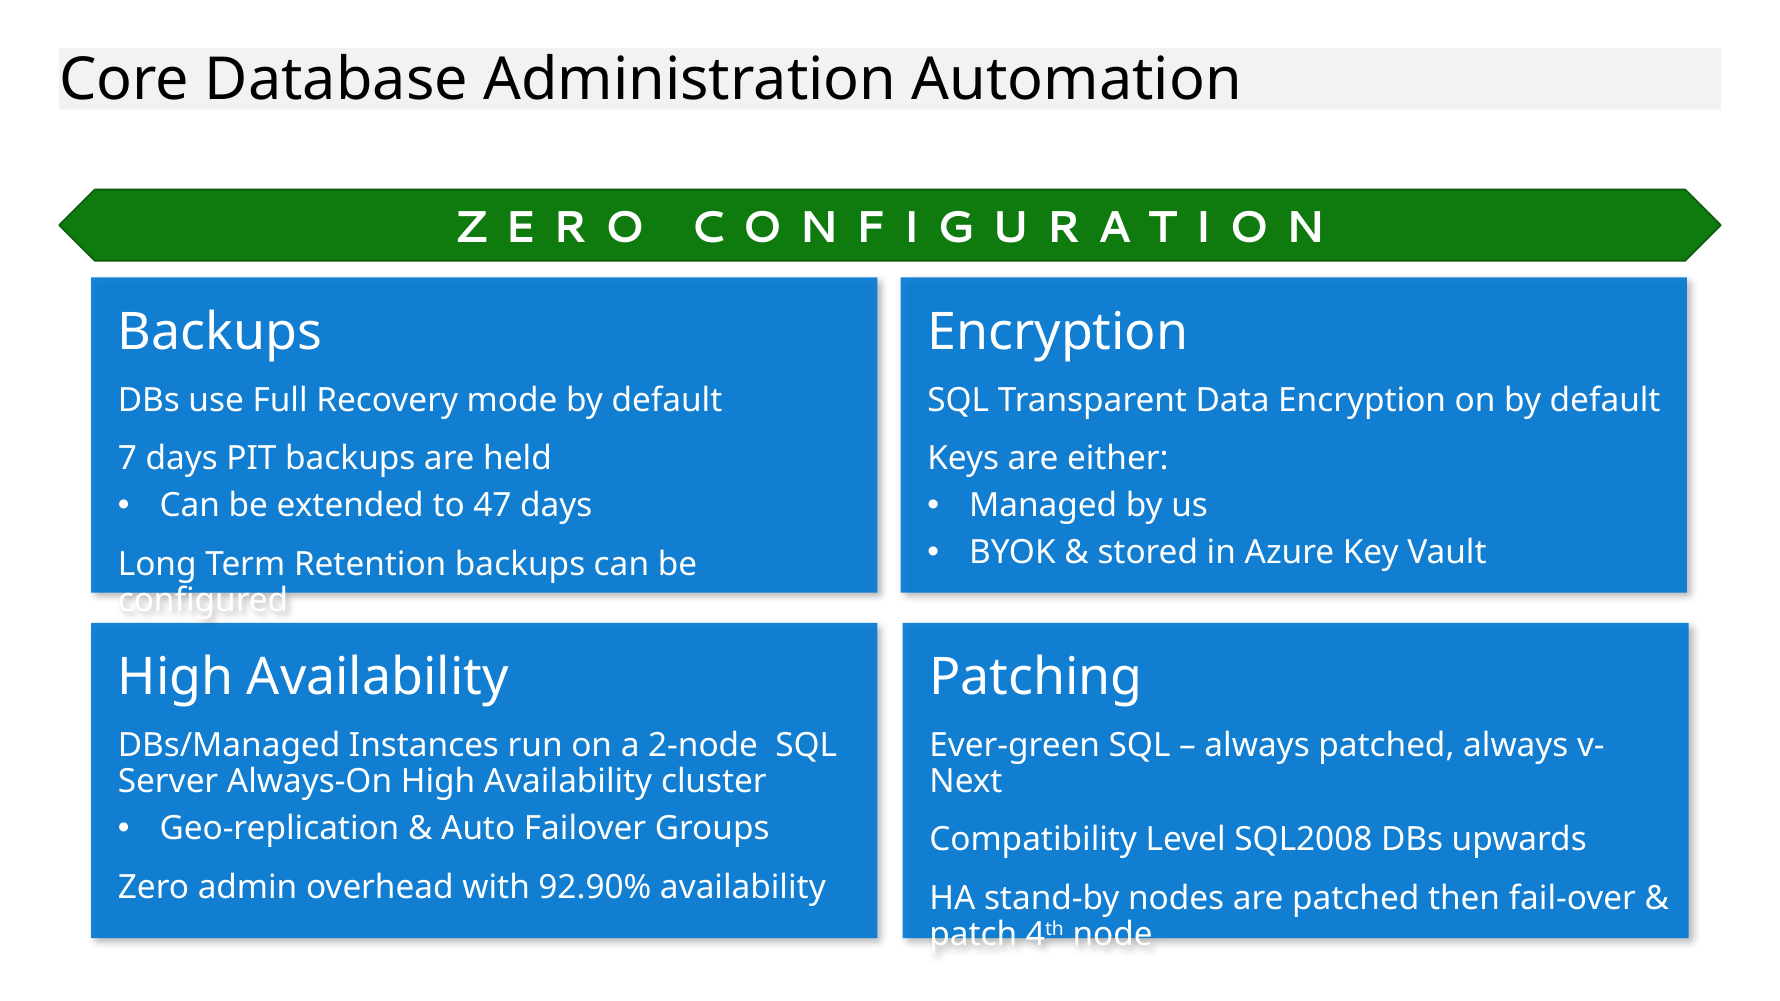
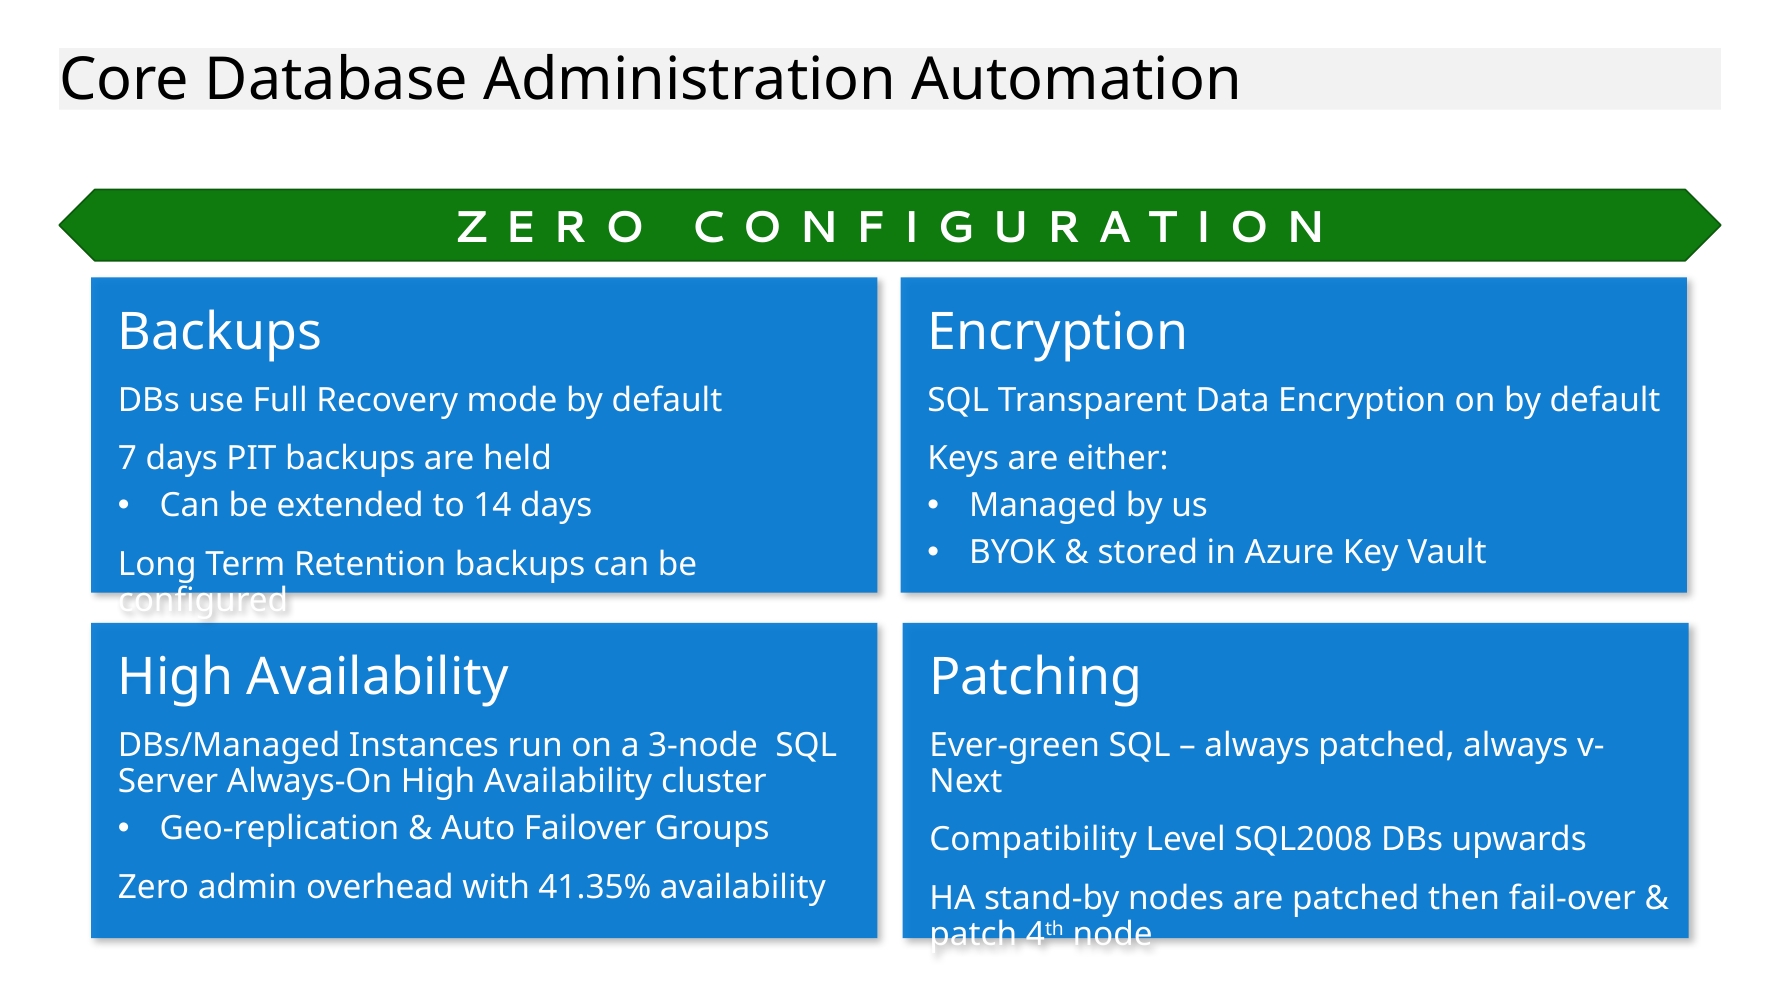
47: 47 -> 14 (492, 506)
2-node: 2-node -> 3-node (703, 746)
92.90%: 92.90% -> 41.35% (595, 887)
